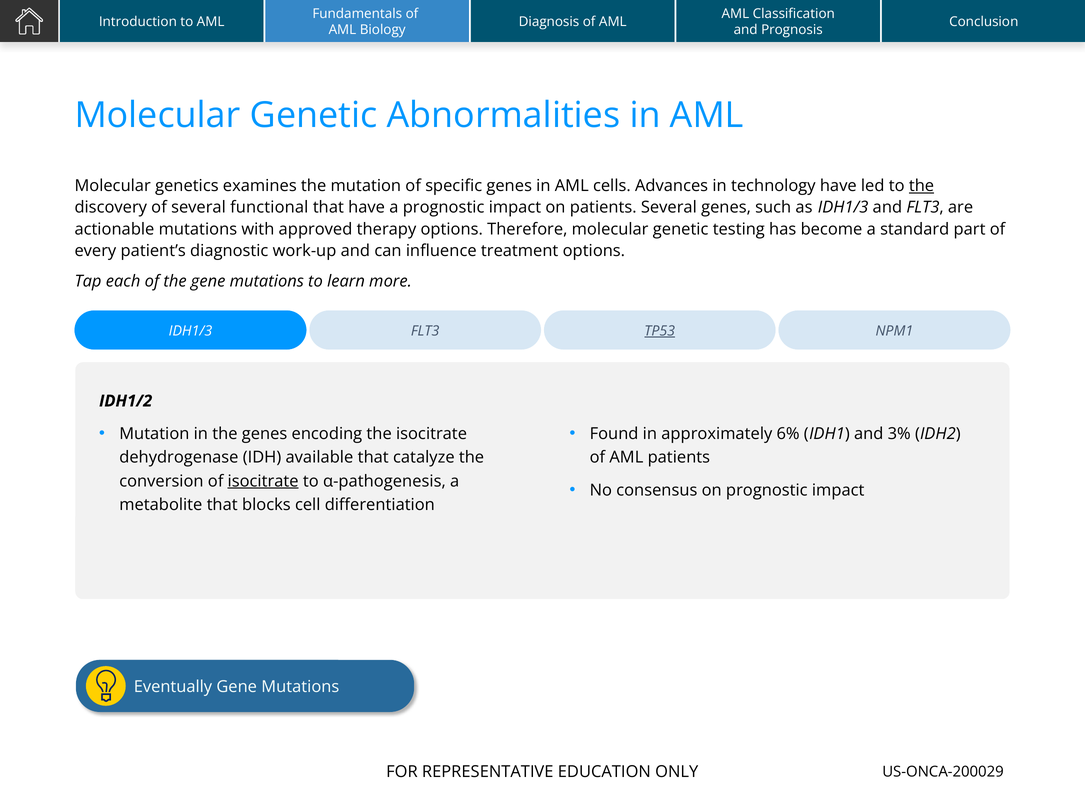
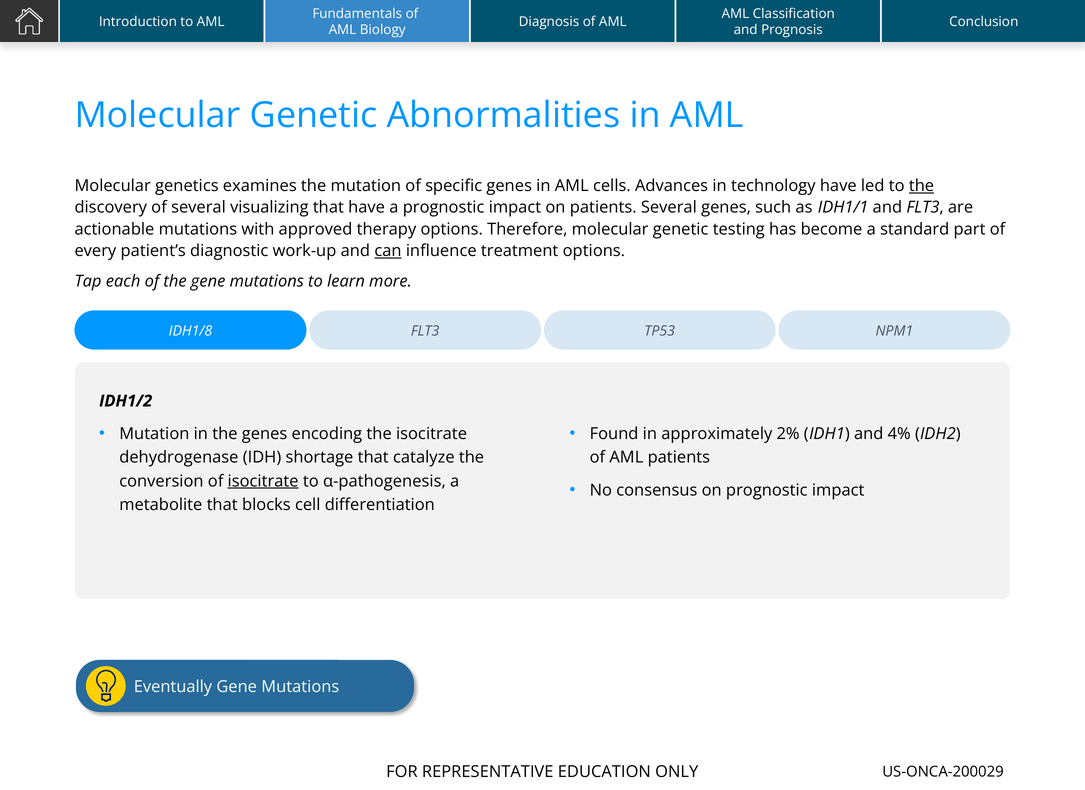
functional: functional -> visualizing (269, 208)
as IDH1/3: IDH1/3 -> IDH1/1 (843, 208)
can underline: none -> present (388, 251)
IDH1/3: IDH1/3 -> IDH1/8 (190, 331)
TP53 underline: present -> none (660, 331)
6%: 6% -> 2% (788, 434)
3%: 3% -> 4% (899, 434)
available: available -> shortage (319, 458)
